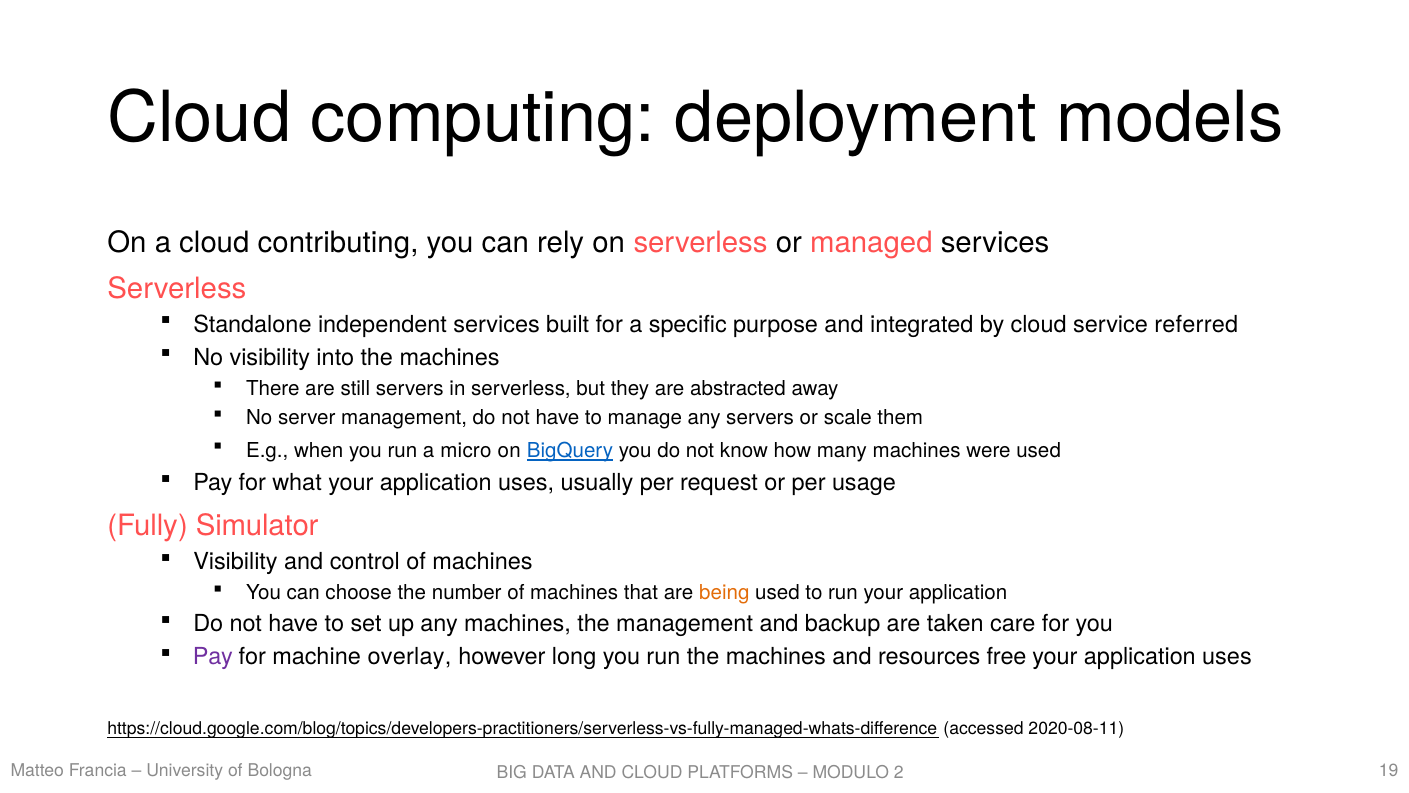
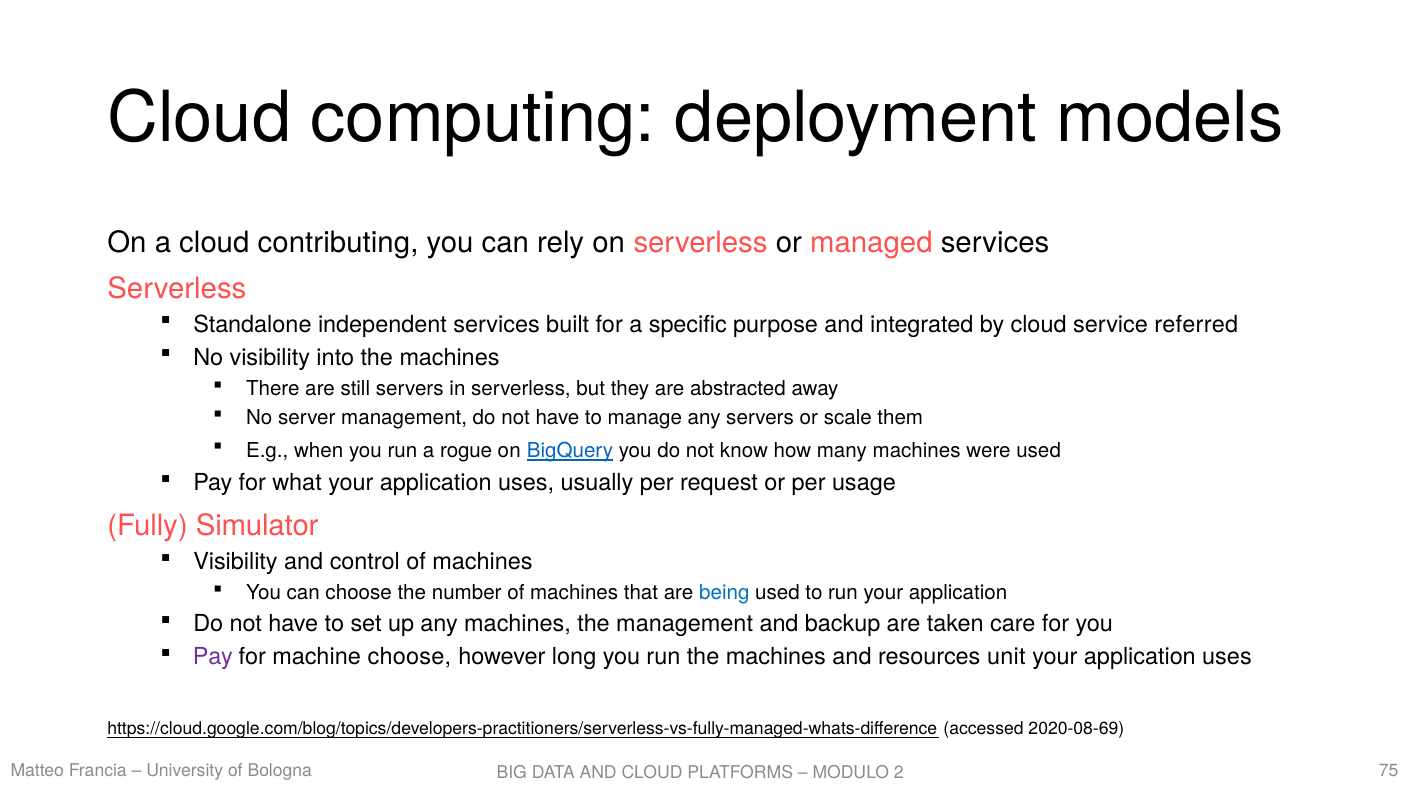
micro: micro -> rogue (466, 450)
being colour: orange -> blue (724, 593)
machine overlay: overlay -> choose (409, 657)
free: free -> unit (1006, 657)
2020-08-11: 2020-08-11 -> 2020-08-69 (1076, 729)
19: 19 -> 75 (1389, 771)
